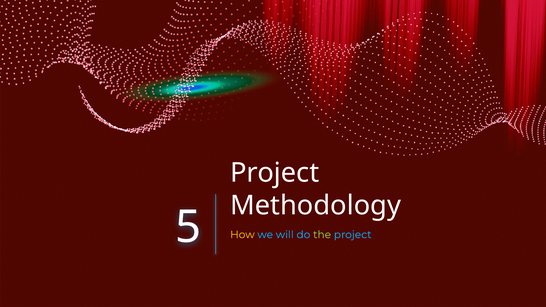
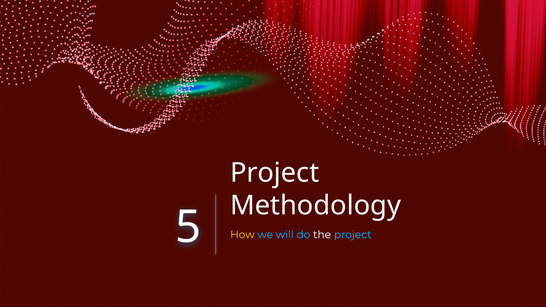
the colour: light green -> white (322, 235)
